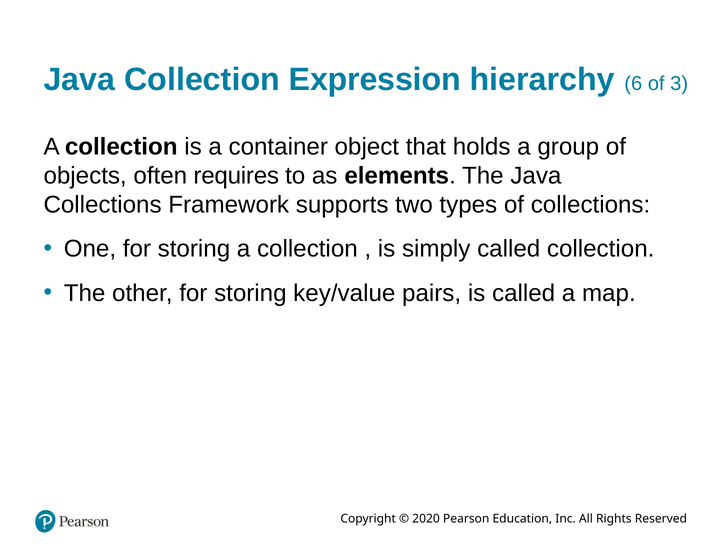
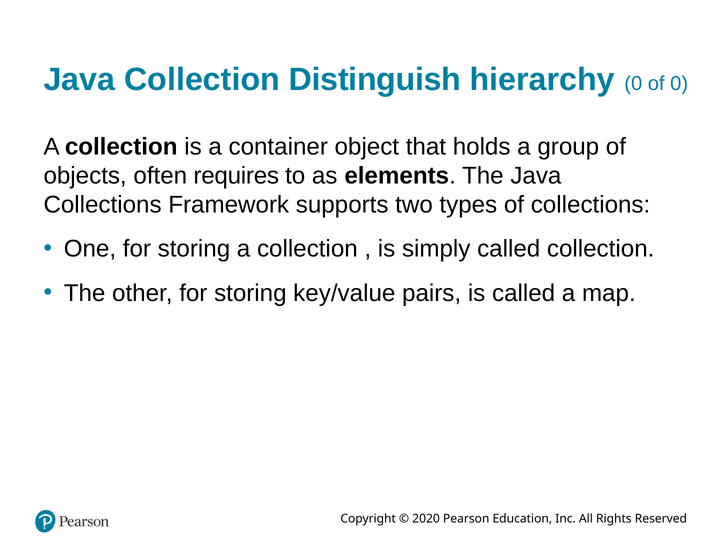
Expression: Expression -> Distinguish (375, 80)
hierarchy 6: 6 -> 0 (633, 84)
of 3: 3 -> 0 (679, 84)
